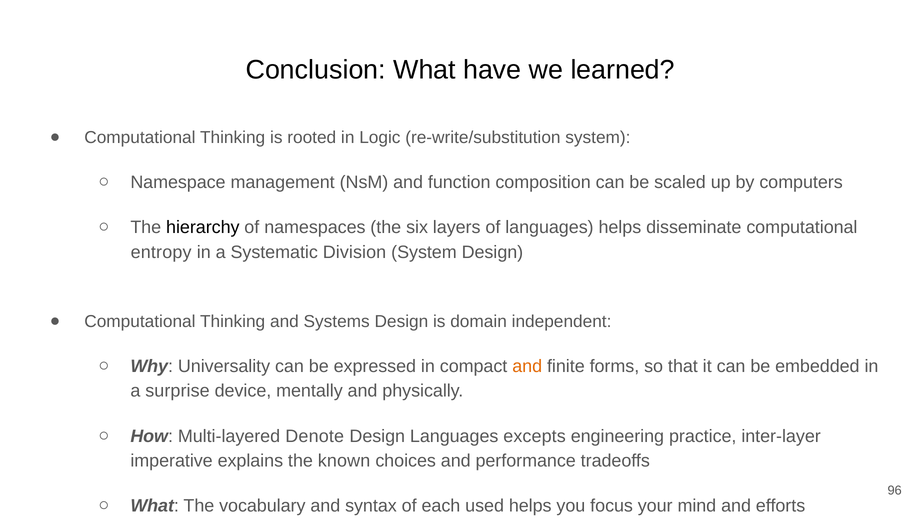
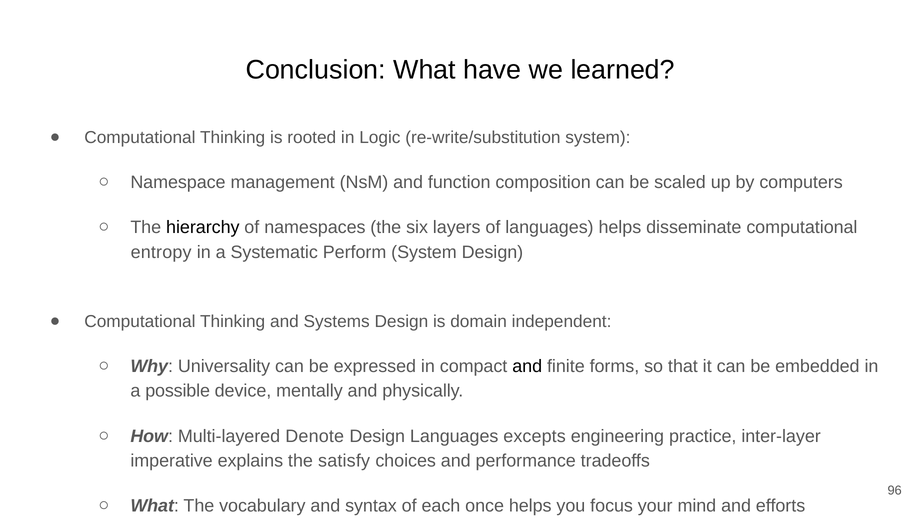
Division: Division -> Perform (355, 252)
and colour: orange -> black (527, 366)
surprise: surprise -> possible (178, 391)
known: known -> satisfy (344, 461)
used: used -> once (485, 506)
